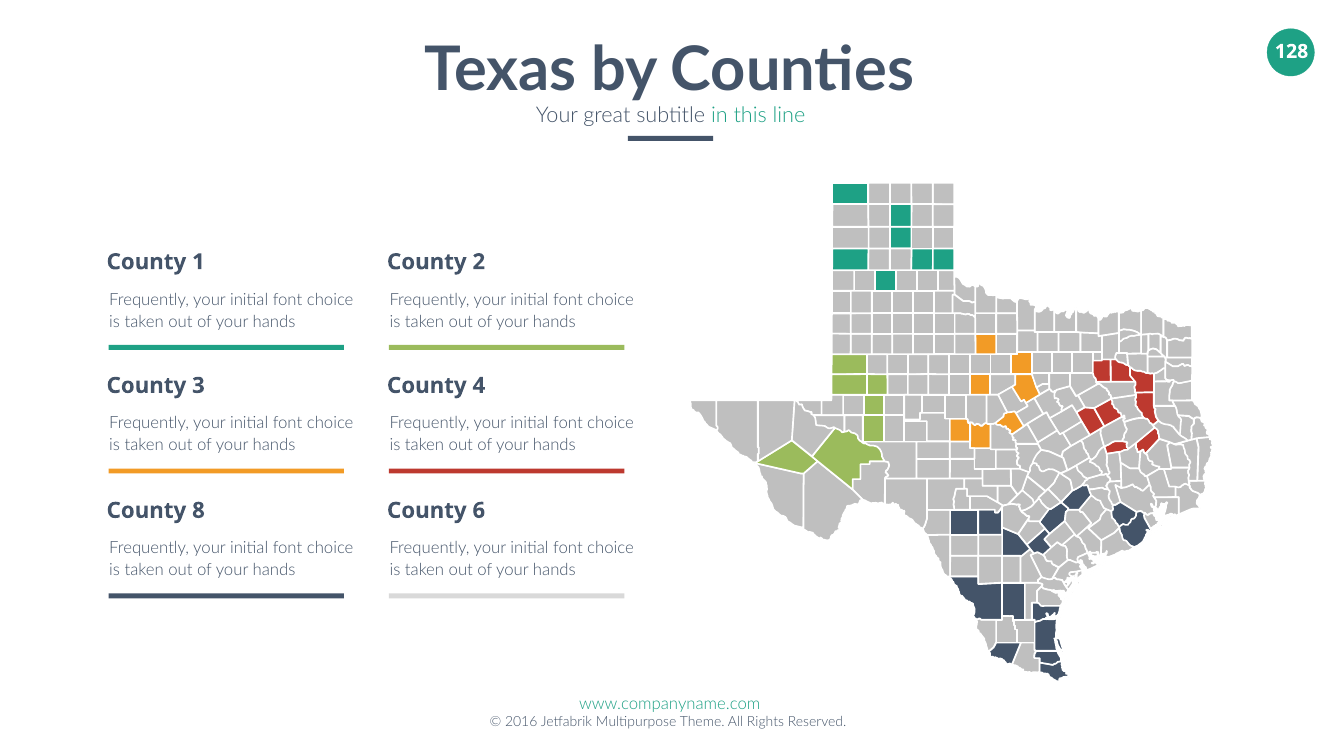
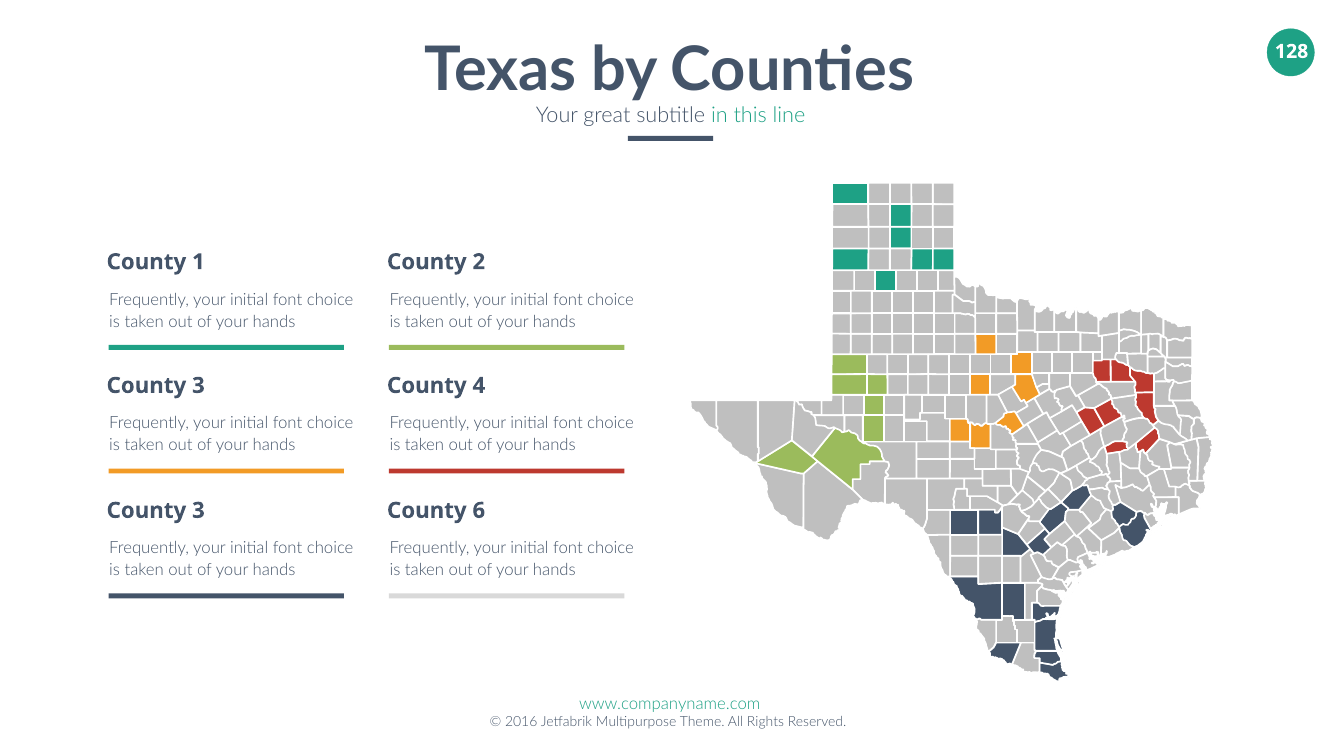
8: 8 -> 3 (198, 510)
